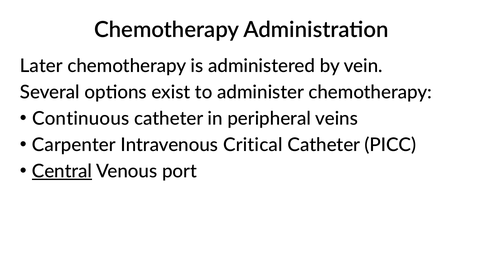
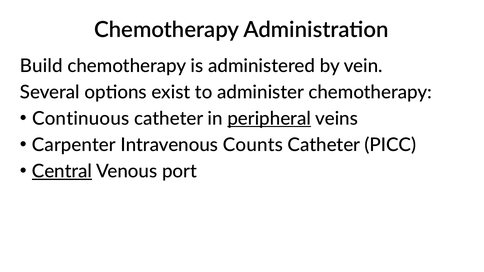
Later: Later -> Build (41, 66)
peripheral underline: none -> present (269, 119)
Critical: Critical -> Counts (253, 145)
